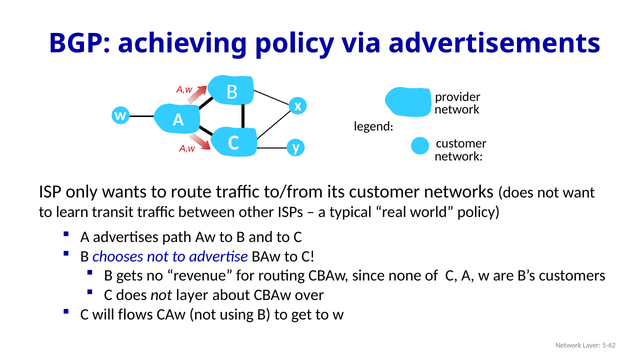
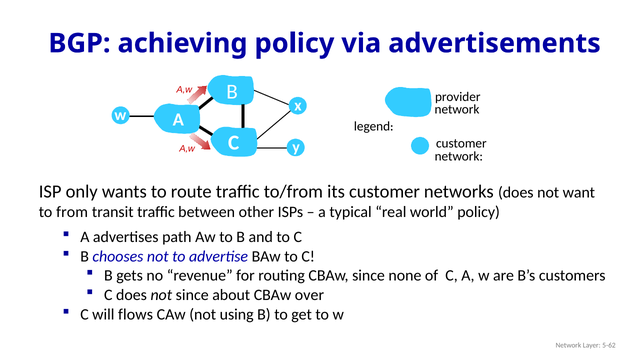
learn: learn -> from (72, 212)
not layer: layer -> since (192, 295)
